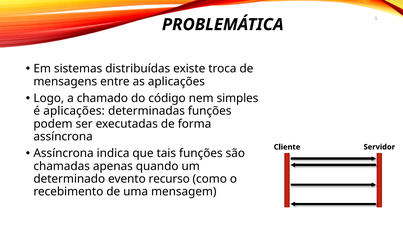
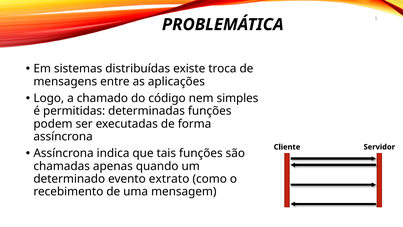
é aplicações: aplicações -> permitidas (74, 111)
recurso: recurso -> extrato (169, 179)
